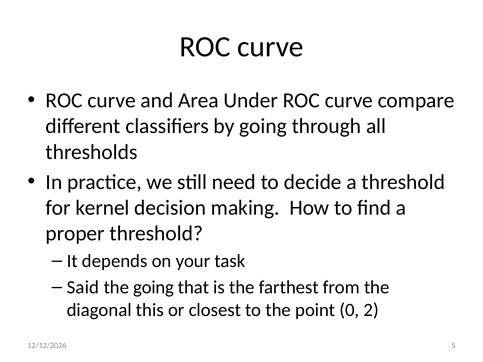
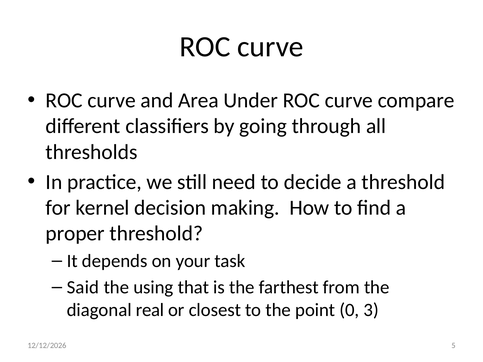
the going: going -> using (153, 288)
this: this -> real (150, 310)
2: 2 -> 3 (371, 310)
